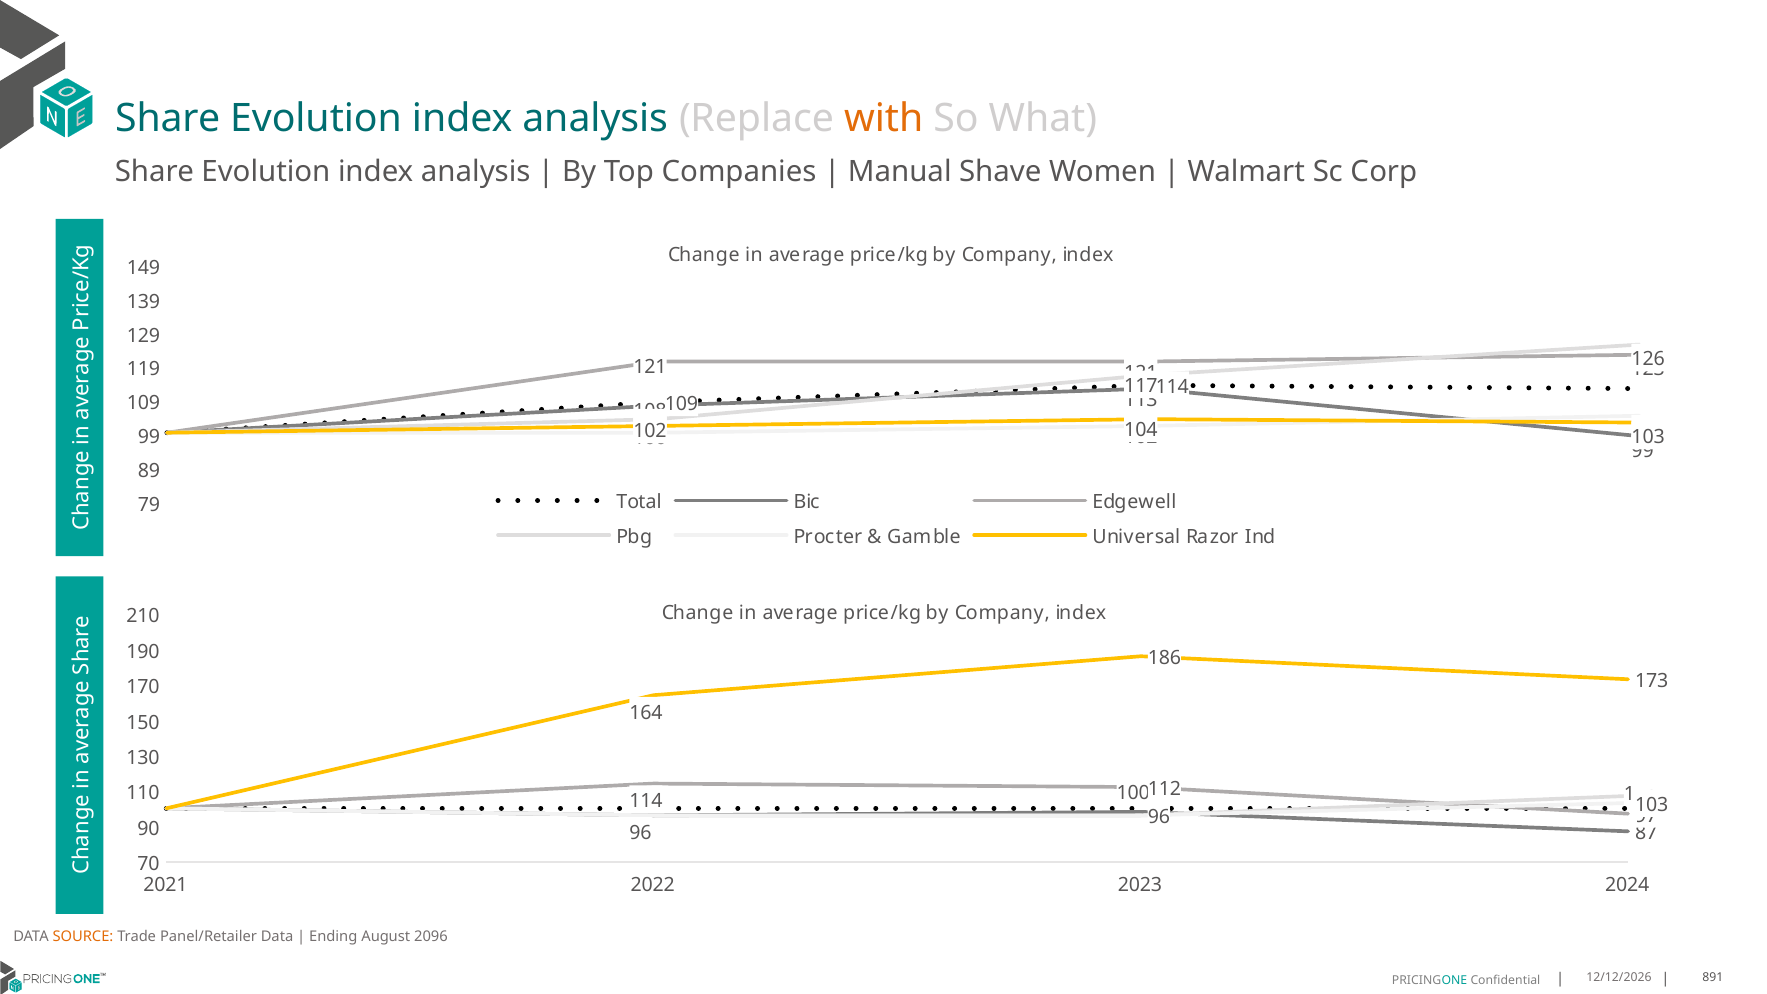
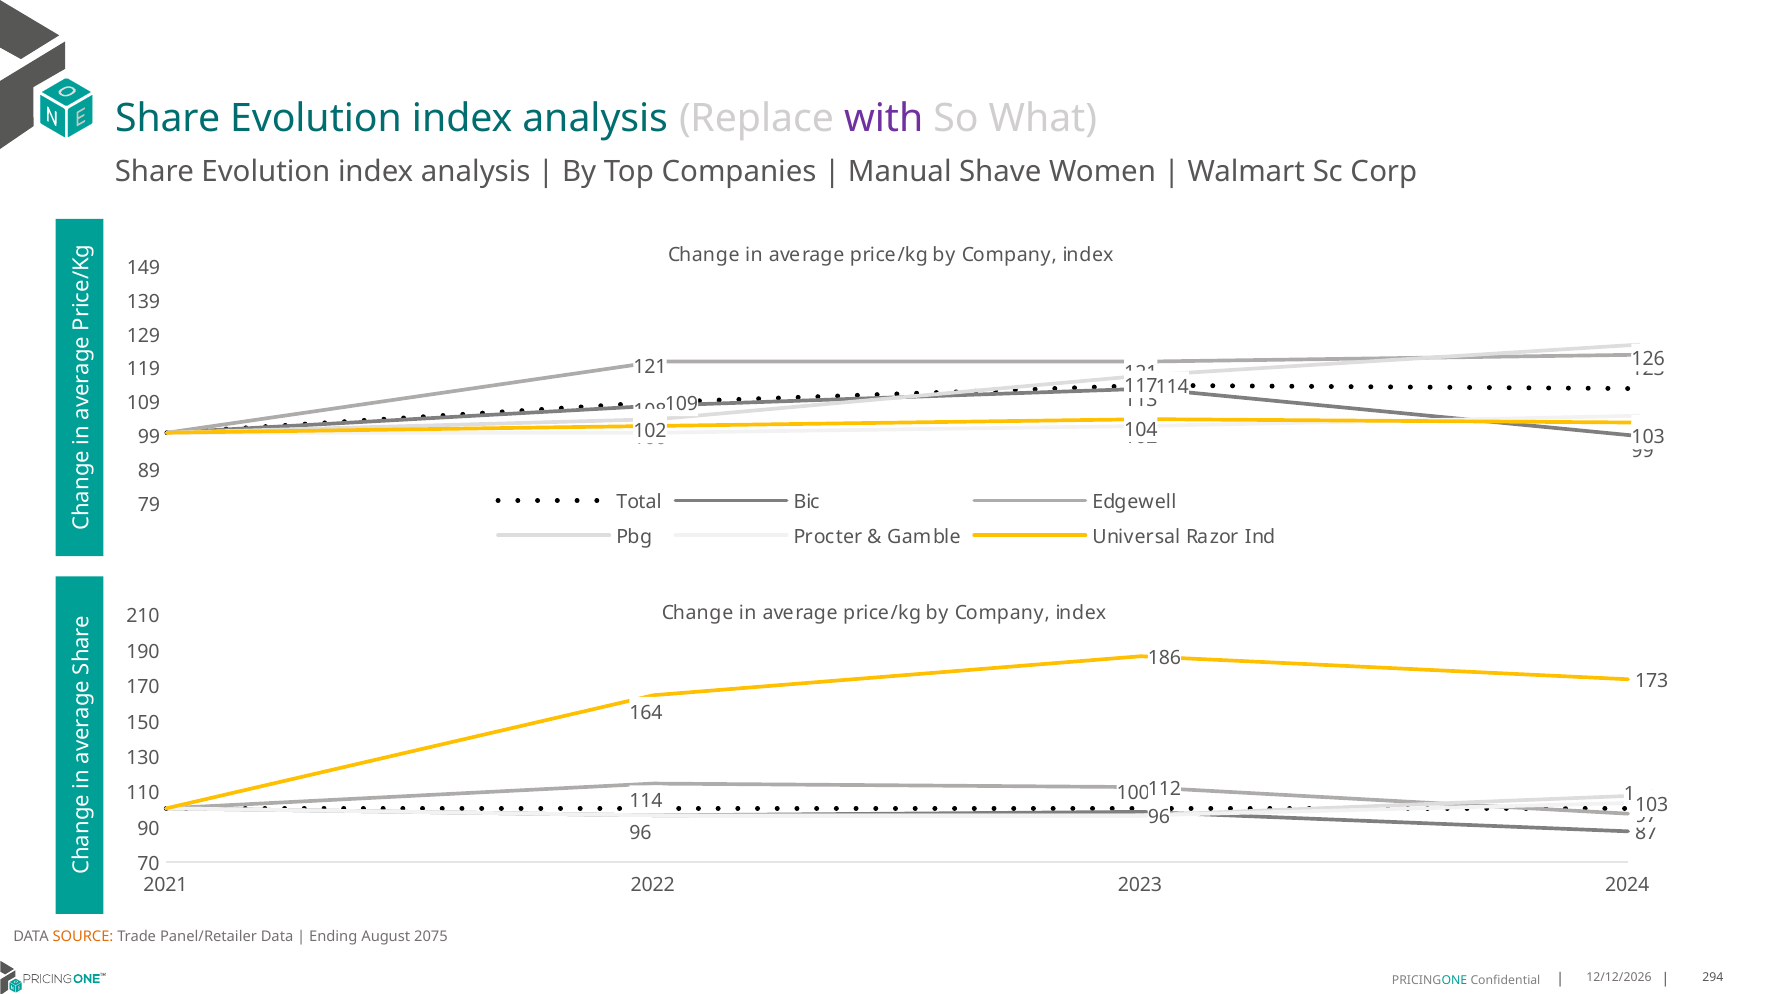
with colour: orange -> purple (884, 119)
2096: 2096 -> 2075 (431, 936)
891: 891 -> 294 (1713, 977)
